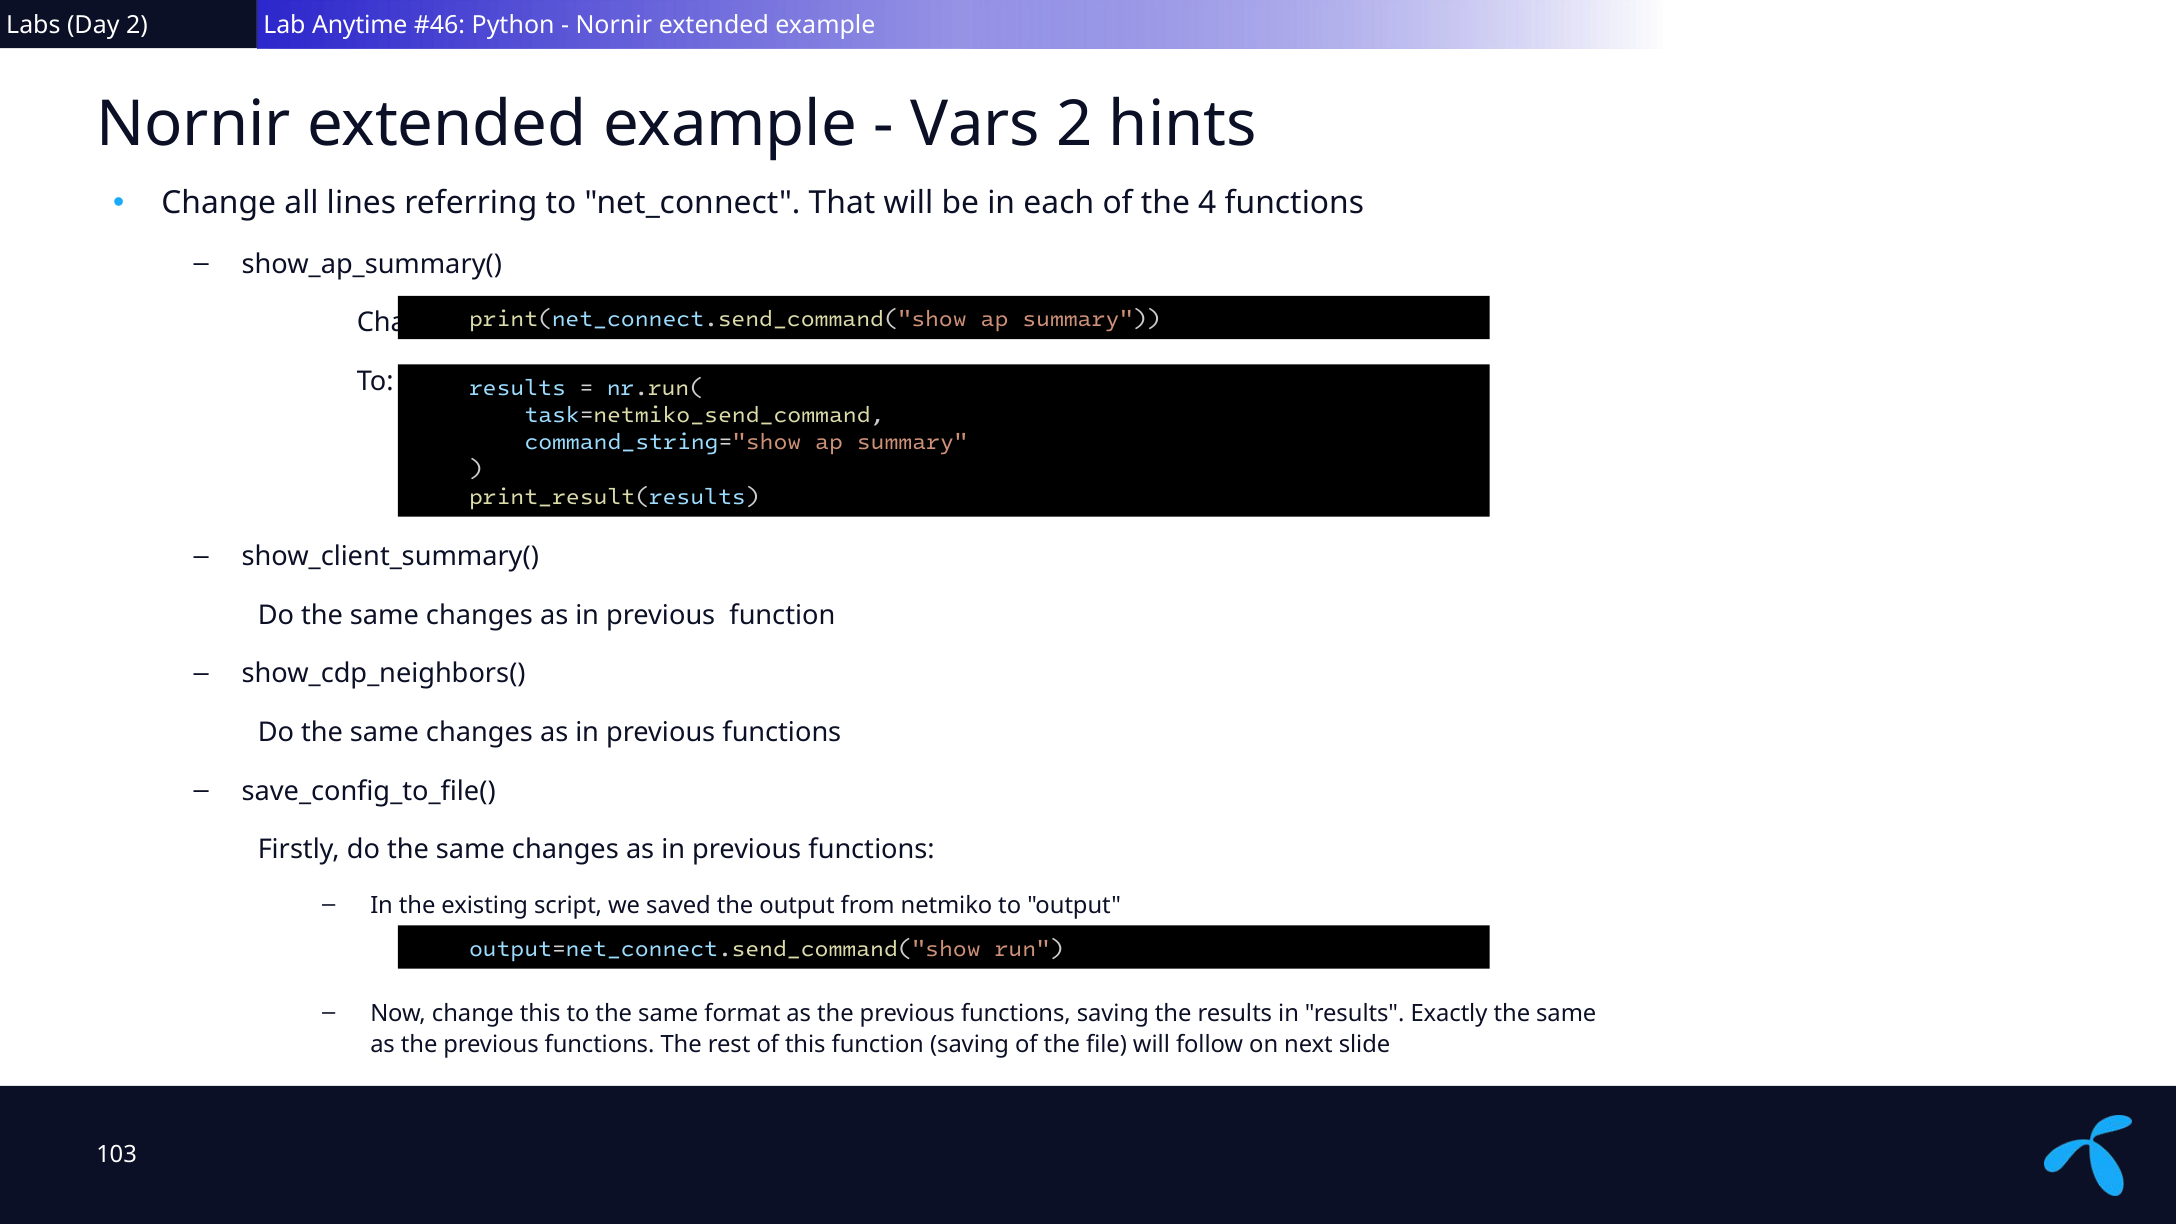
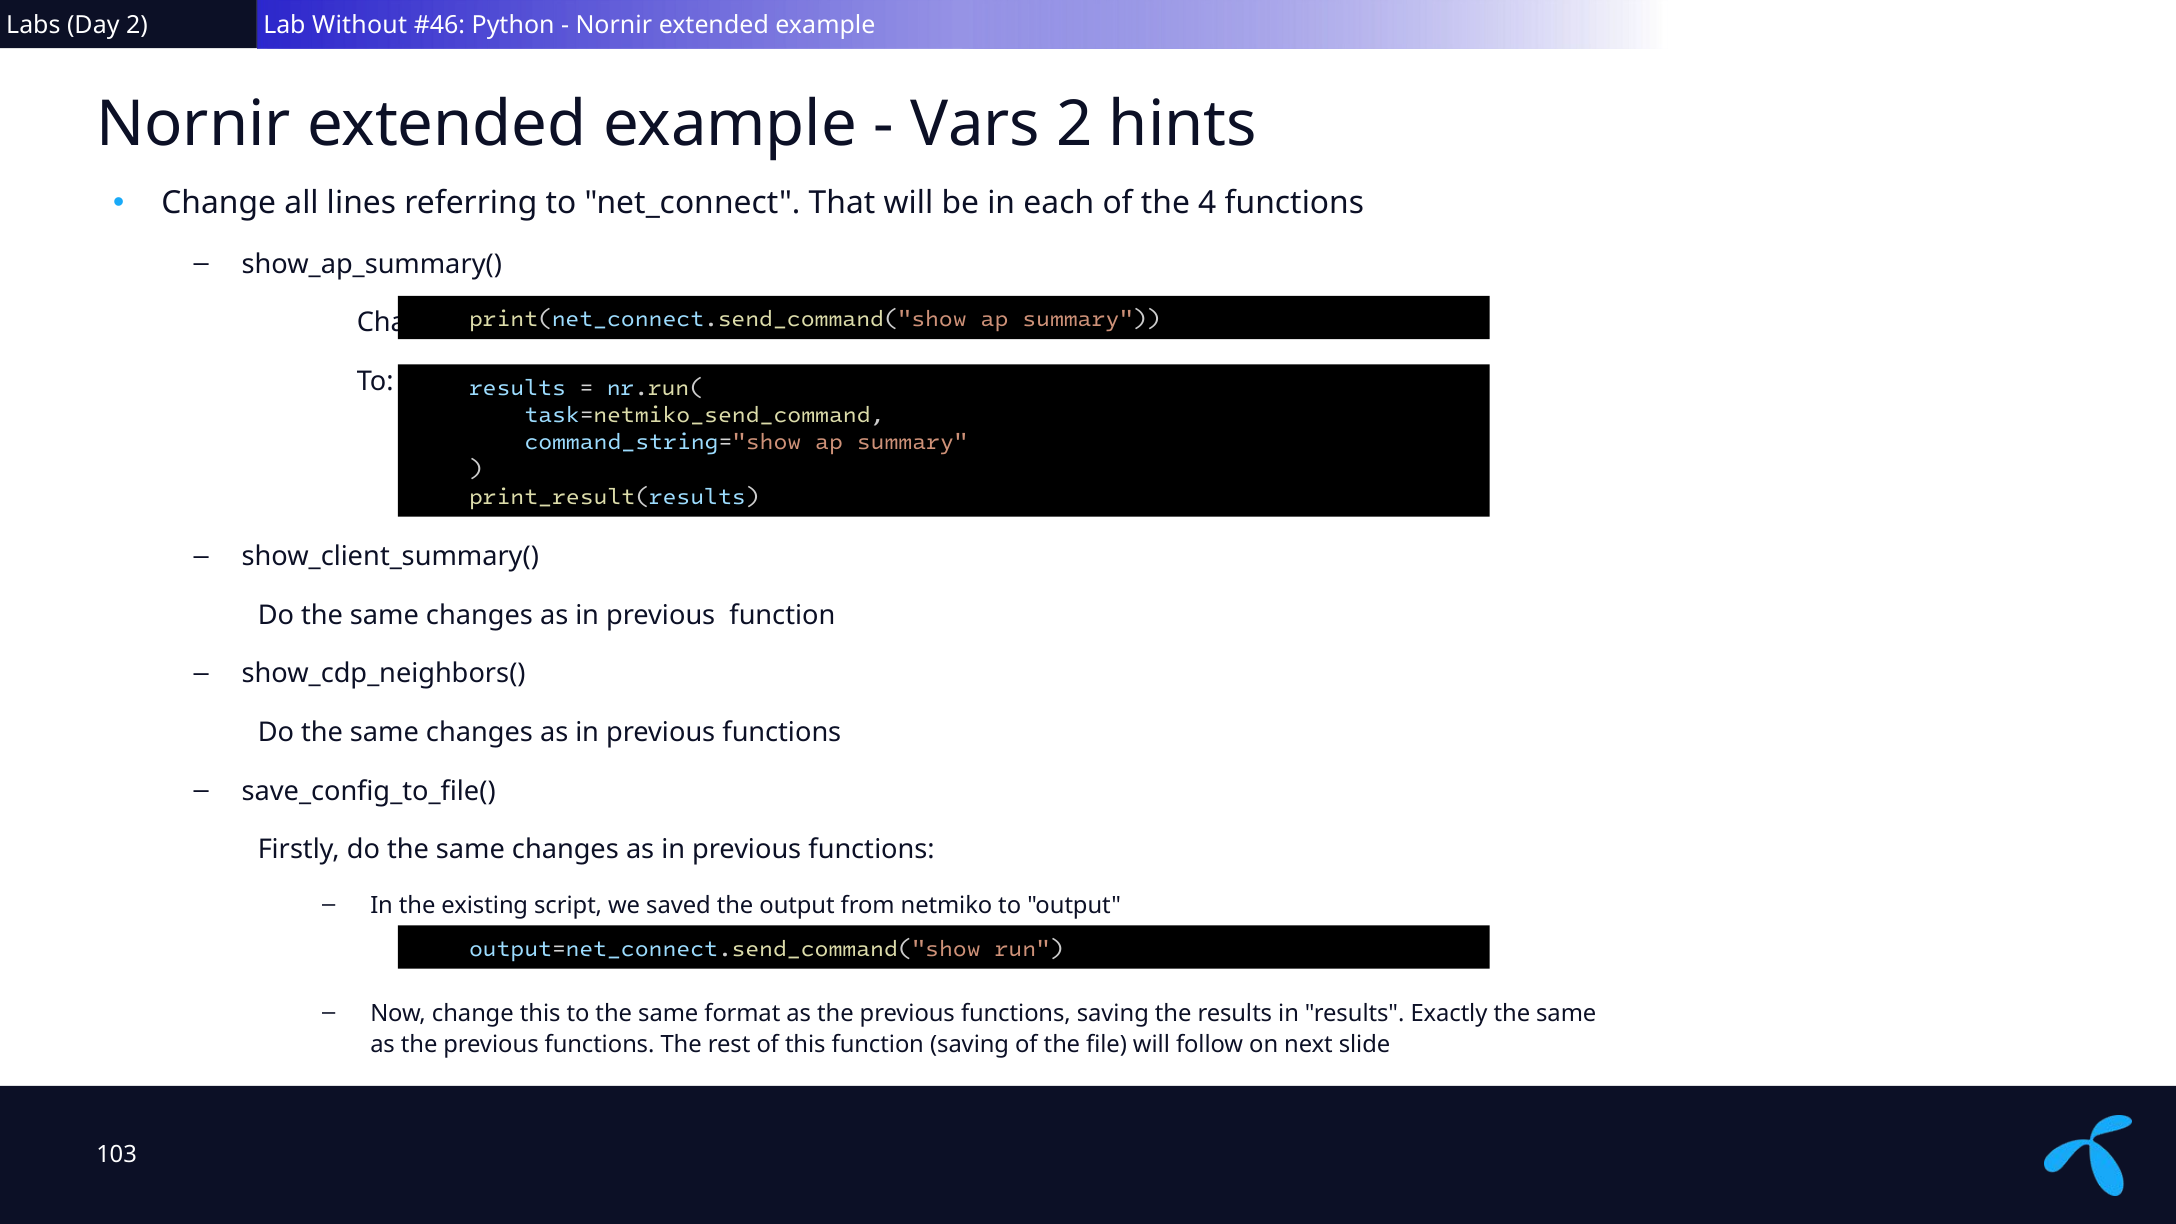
Anytime: Anytime -> Without (360, 26)
